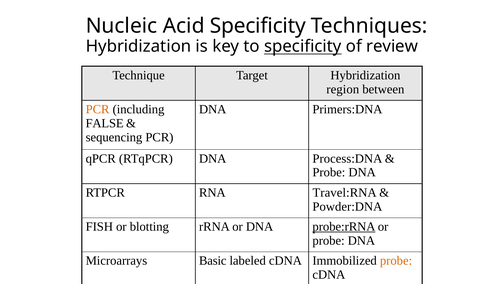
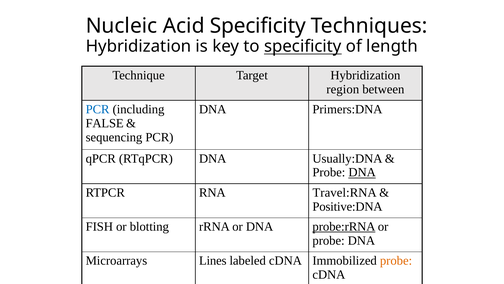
review: review -> length (392, 46)
PCR colour: orange -> blue (98, 109)
Process:DNA: Process:DNA -> Usually:DNA (347, 158)
DNA underline: none -> present (362, 172)
Powder:DNA: Powder:DNA -> Positive:DNA (347, 206)
Basic: Basic -> Lines (213, 260)
